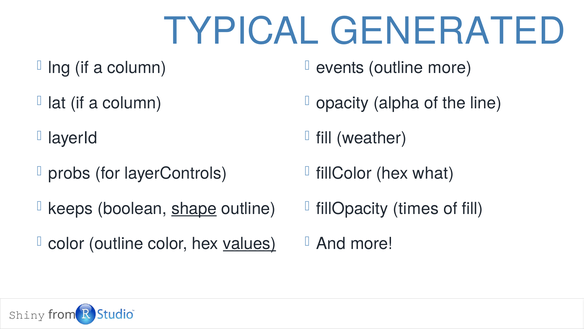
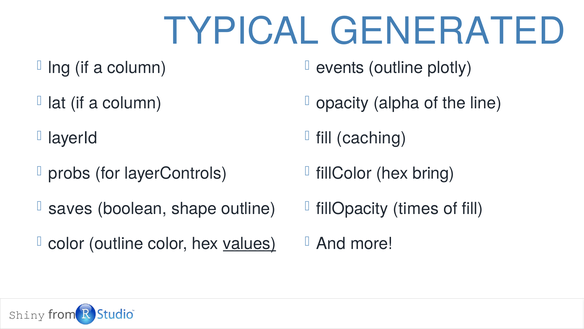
outline more: more -> plotly (450, 68)
weather: weather -> caching (371, 138)
what: what -> bring (433, 173)
keeps: keeps -> saves (71, 208)
shape underline: present -> none (194, 208)
